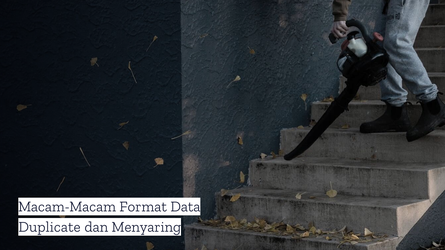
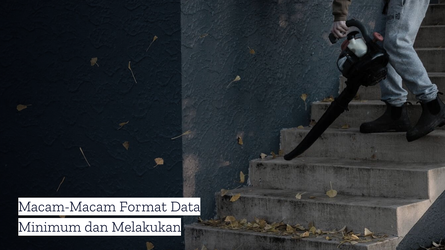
Duplicate: Duplicate -> Minimum (50, 227)
Menyaring: Menyaring -> Melakukan (146, 227)
